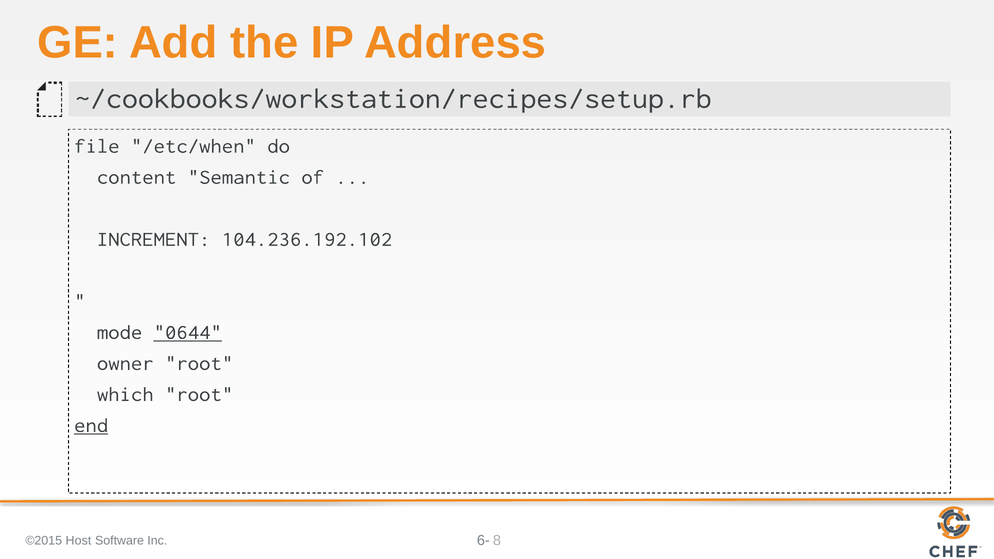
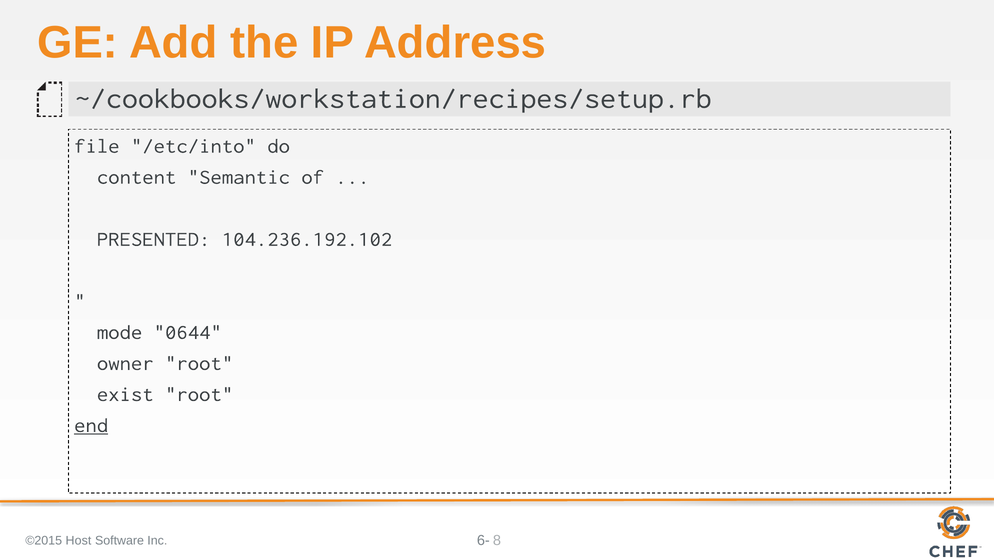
/etc/when: /etc/when -> /etc/into (193, 146)
INCREMENT: INCREMENT -> PRESENTED (154, 239)
0644 underline: present -> none (188, 332)
which: which -> exist (125, 394)
